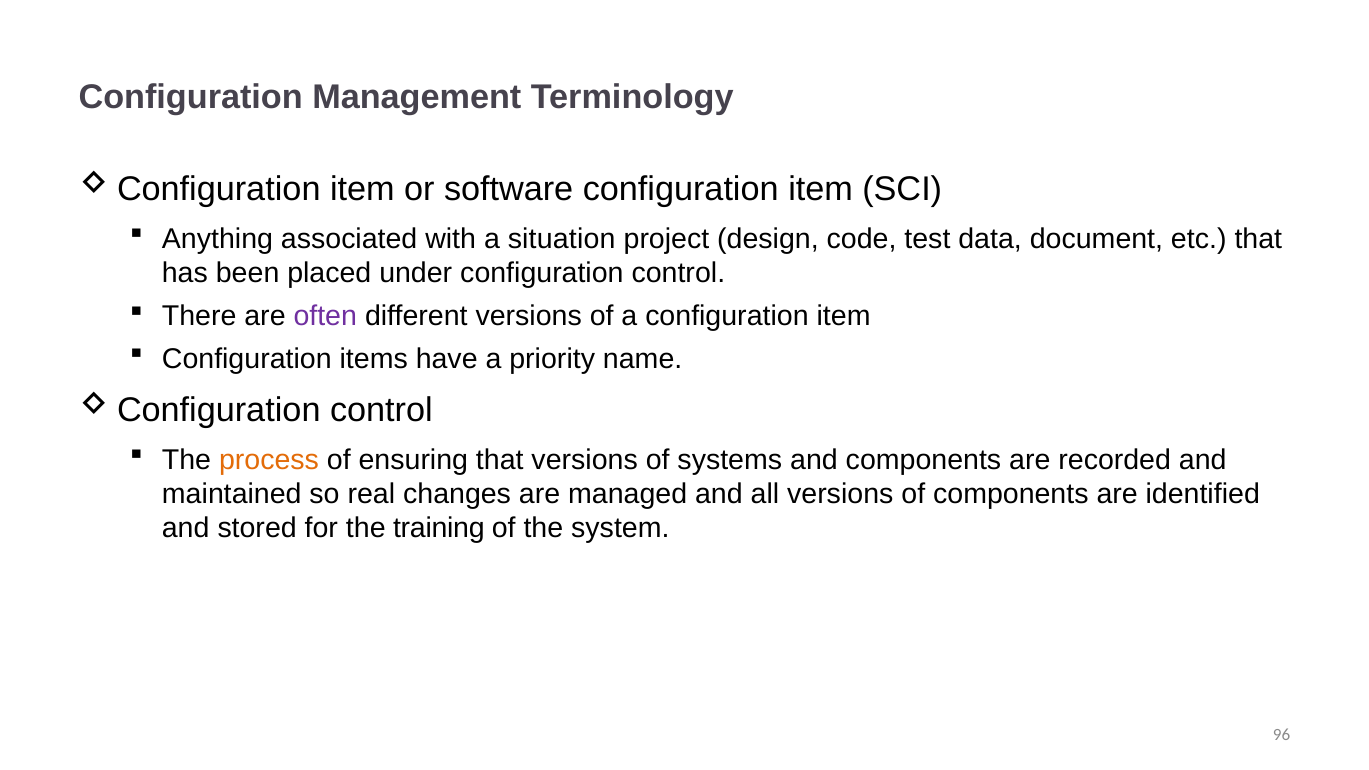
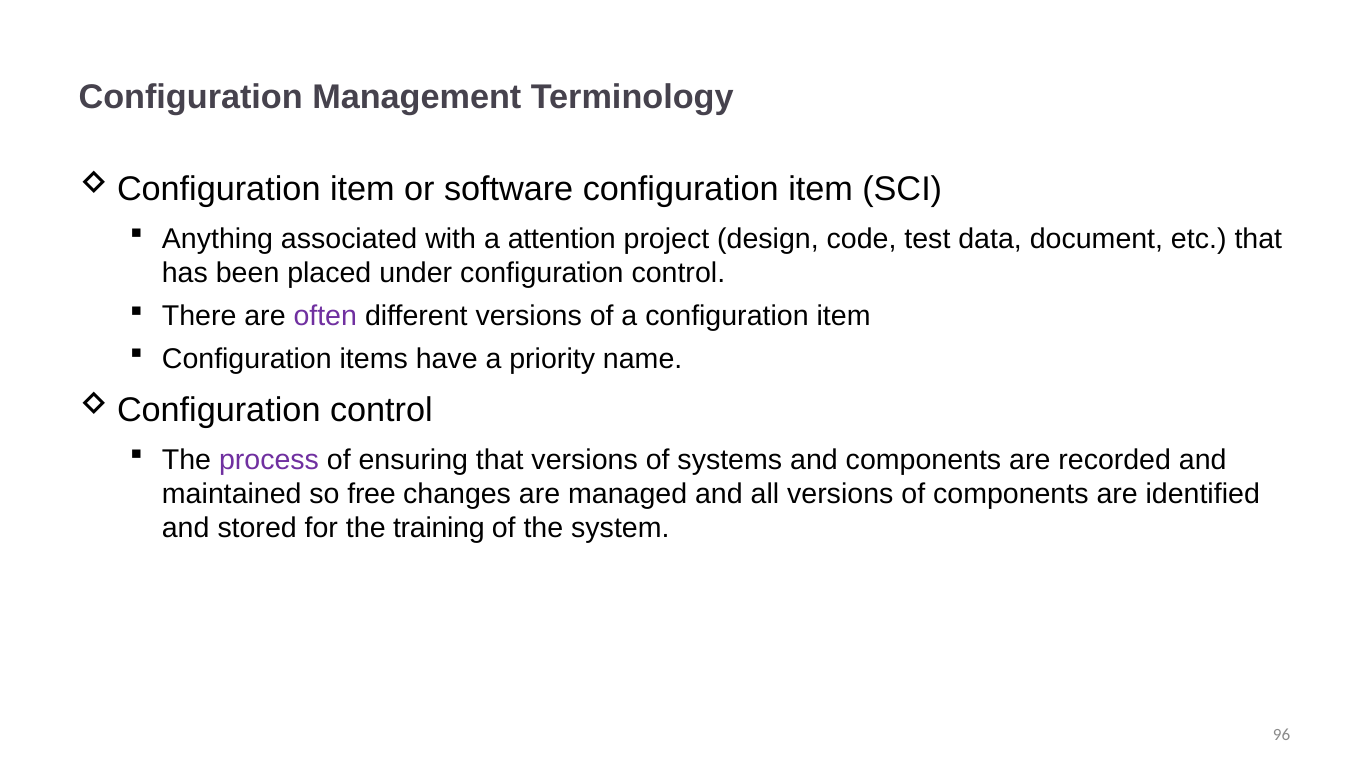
situation: situation -> attention (562, 239)
process colour: orange -> purple (269, 460)
real: real -> free (372, 494)
